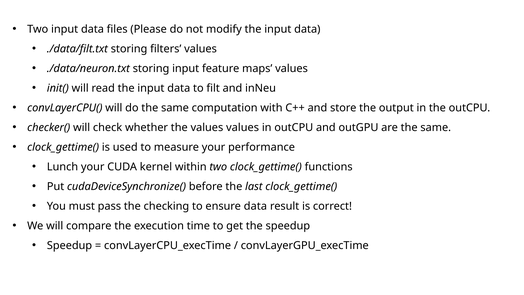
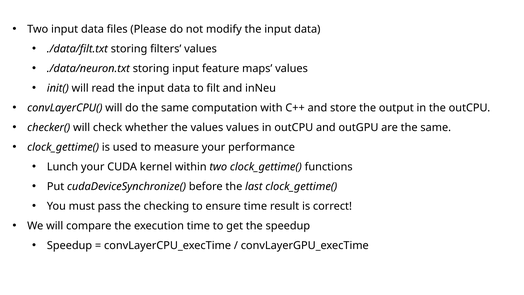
ensure data: data -> time (255, 206)
